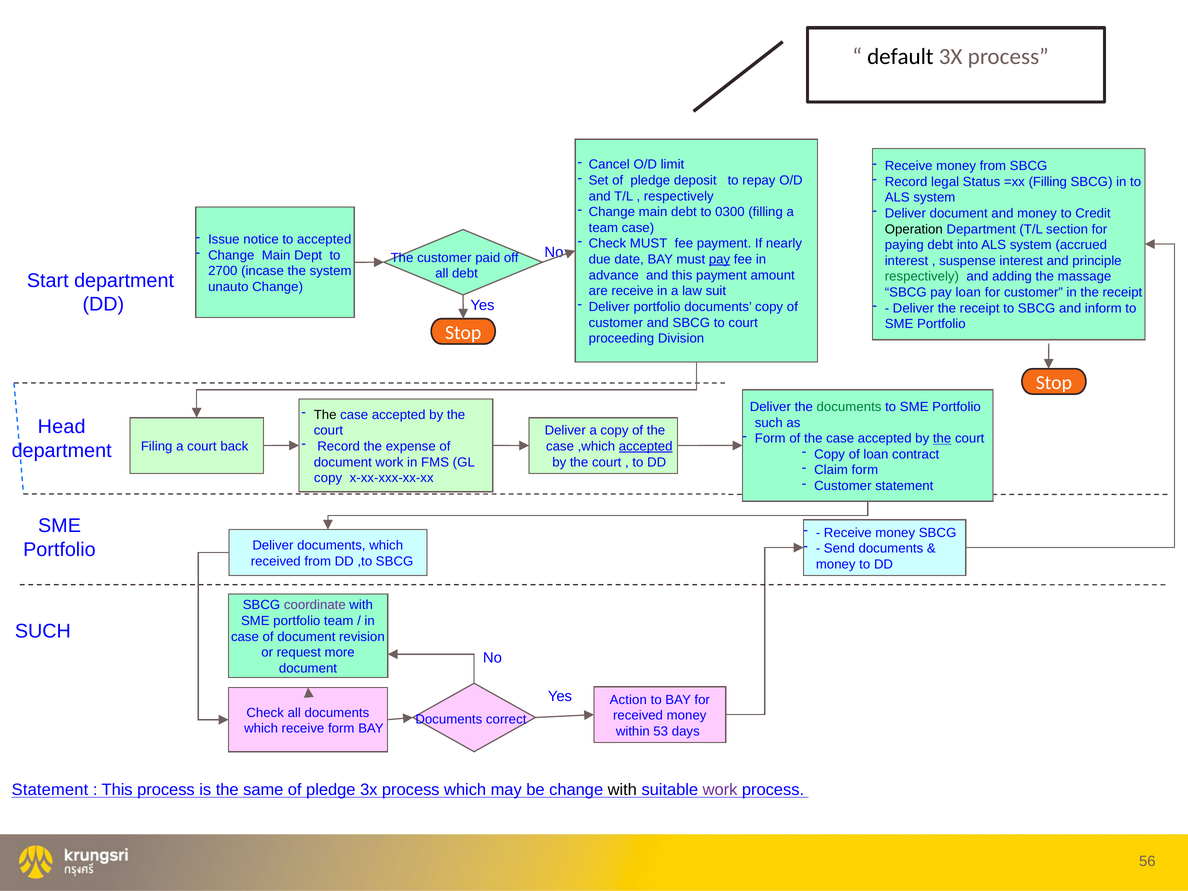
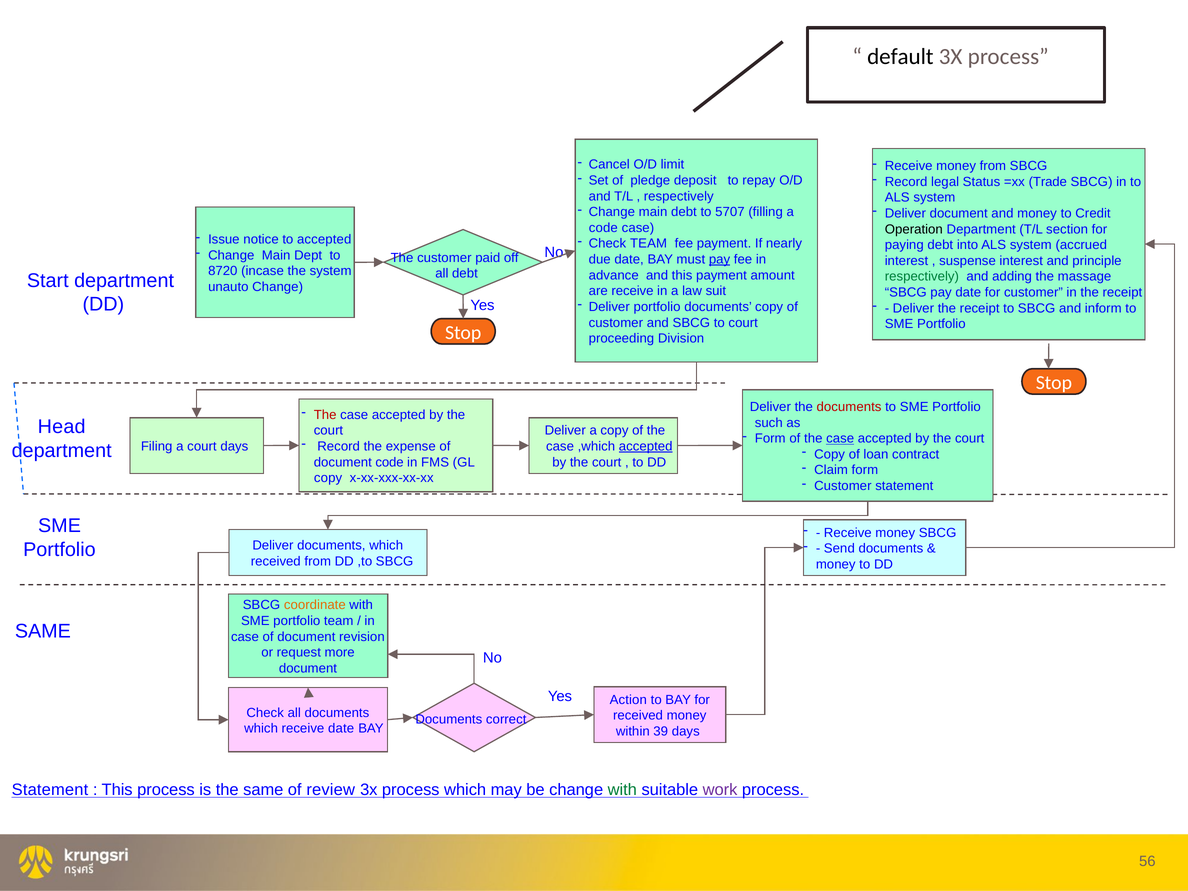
=xx Filling: Filling -> Trade (1048, 182)
0300: 0300 -> 5707 (730, 212)
team: team -> code (603, 228)
Check MUST: MUST -> TEAM (649, 244)
2700: 2700 -> 8720 (223, 271)
pay loan: loan -> date (968, 292)
documents colour: green -> red (849, 407)
The colour: black -> red (325, 415)
case underline: none -> present (840, 438)
the underline: present -> none (942, 438)
court back: back -> days (234, 446)
document work: work -> code (390, 462)
coordinate colour: purple -> orange (315, 605)
SUCH: SUCH -> SAME (43, 631)
receive form: form -> date (341, 729)
53: 53 -> 39 (661, 731)
same of pledge: pledge -> review (331, 790)
with colour: black -> green (622, 790)
